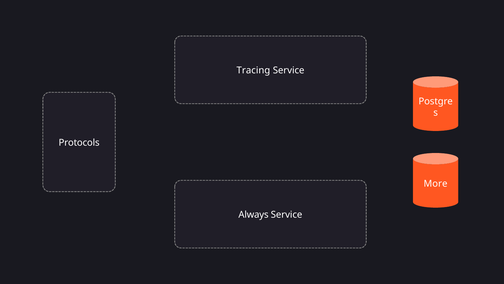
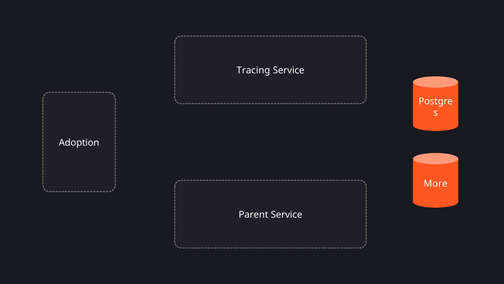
Protocols: Protocols -> Adoption (79, 142)
Always: Always -> Parent (253, 214)
